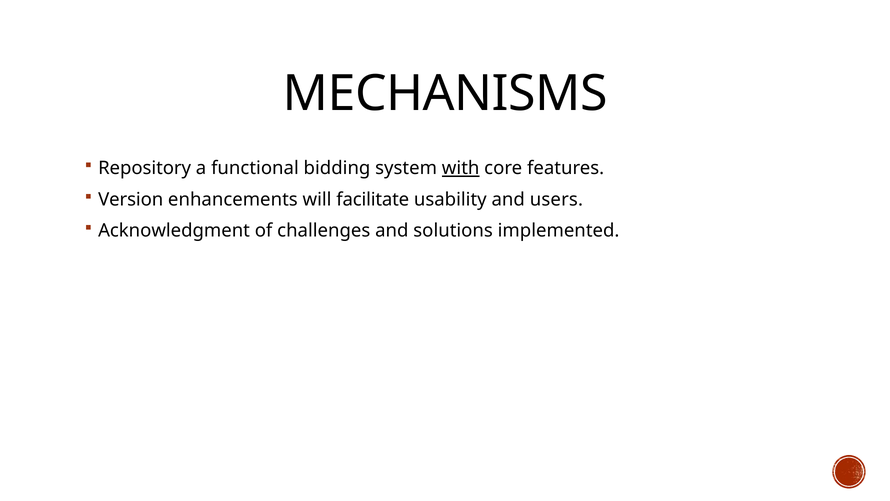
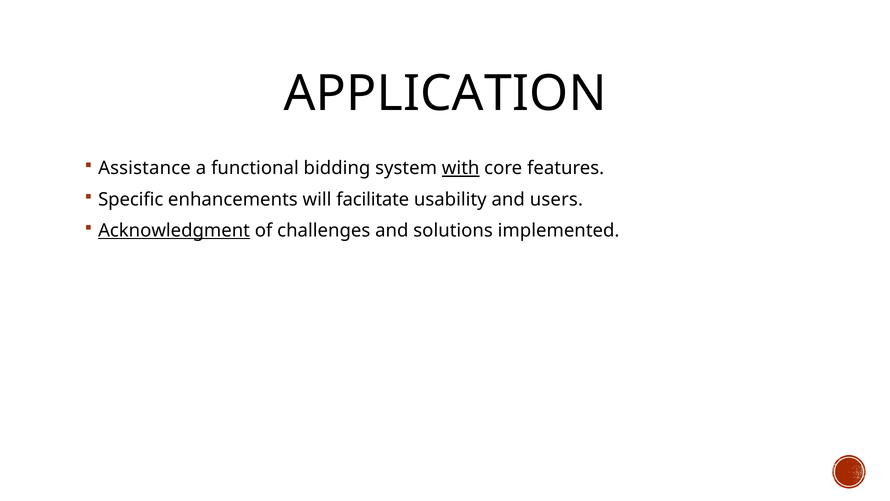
MECHANISMS: MECHANISMS -> APPLICATION (445, 94)
Repository: Repository -> Assistance (144, 168)
Version: Version -> Specific (131, 199)
Acknowledgment underline: none -> present (174, 230)
